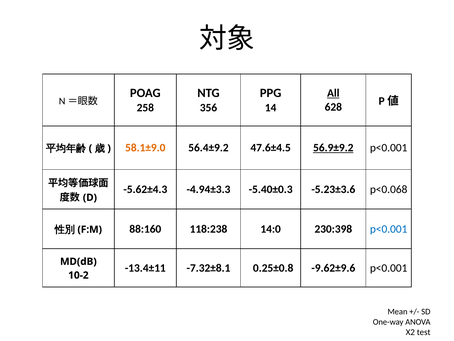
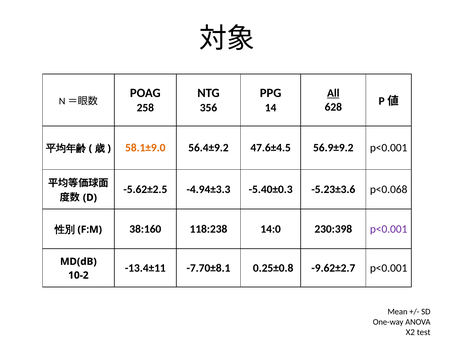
56.9±9.2 underline: present -> none (333, 148)
-5.62±4.3: -5.62±4.3 -> -5.62±2.5 (145, 189)
88:160: 88:160 -> 38:160 (145, 229)
p<0.001 colour: blue -> purple (389, 229)
-7.32±8.1: -7.32±8.1 -> -7.70±8.1 (208, 268)
-9.62±9.6: -9.62±9.6 -> -9.62±2.7 (333, 268)
